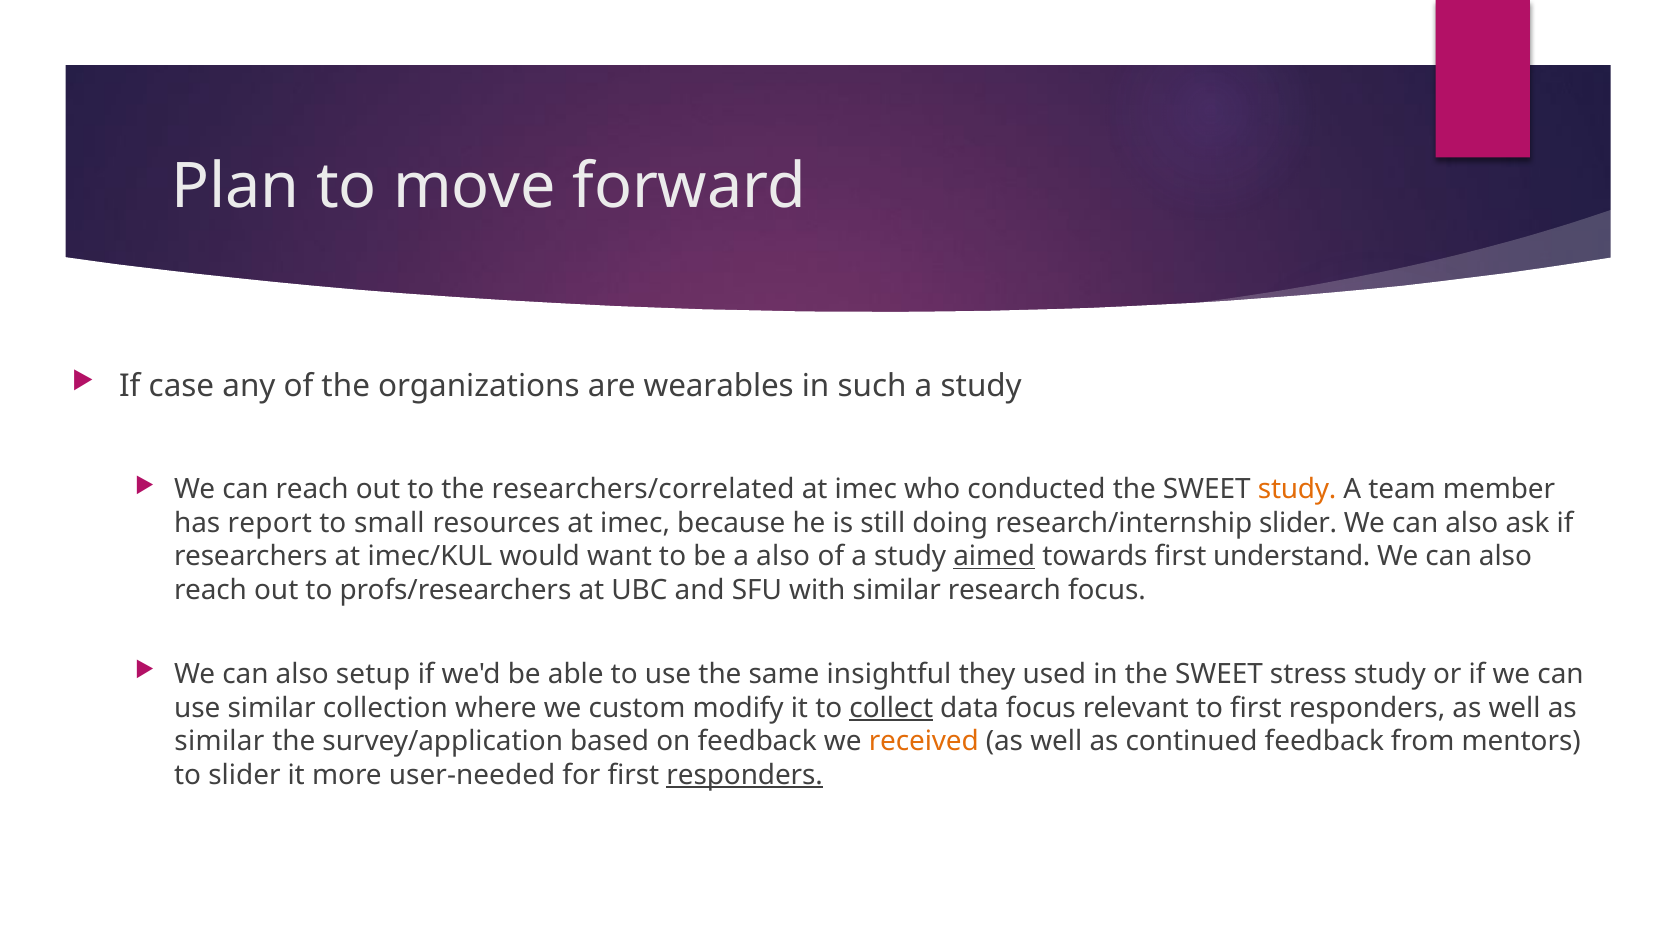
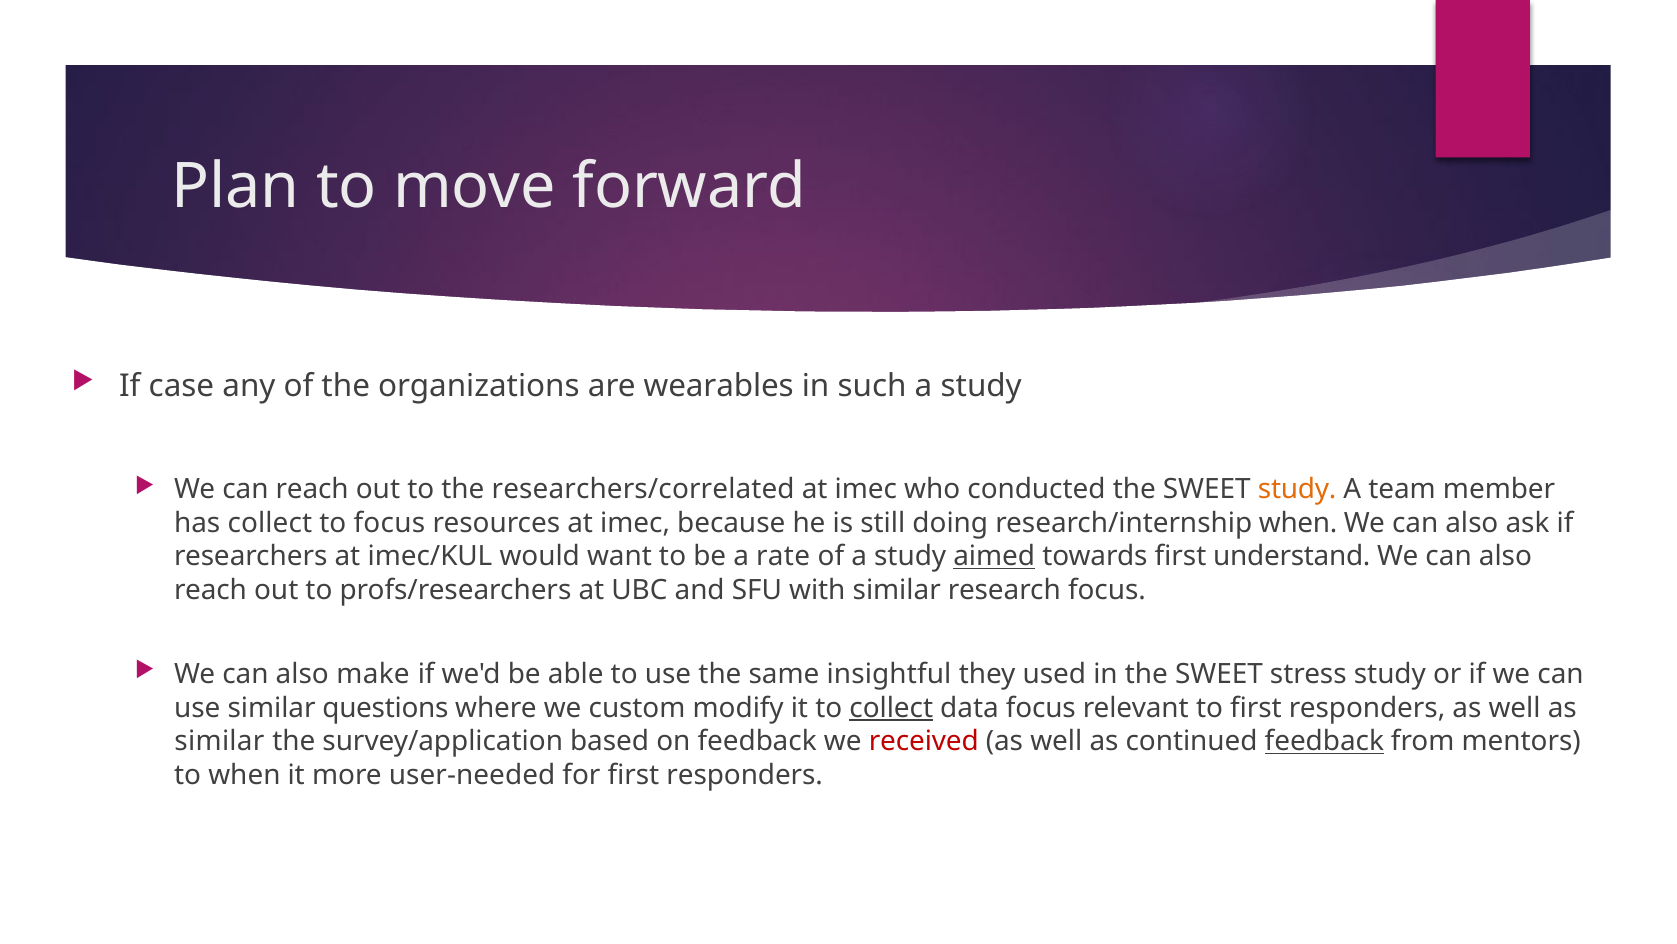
has report: report -> collect (270, 523)
to small: small -> focus (389, 523)
research/internship slider: slider -> when (1298, 523)
a also: also -> rate (783, 556)
setup: setup -> make (373, 674)
collection: collection -> questions (385, 708)
received colour: orange -> red (924, 741)
feedback underline: none -> present (1324, 741)
to slider: slider -> when (244, 774)
responders underline: present -> none (745, 774)
